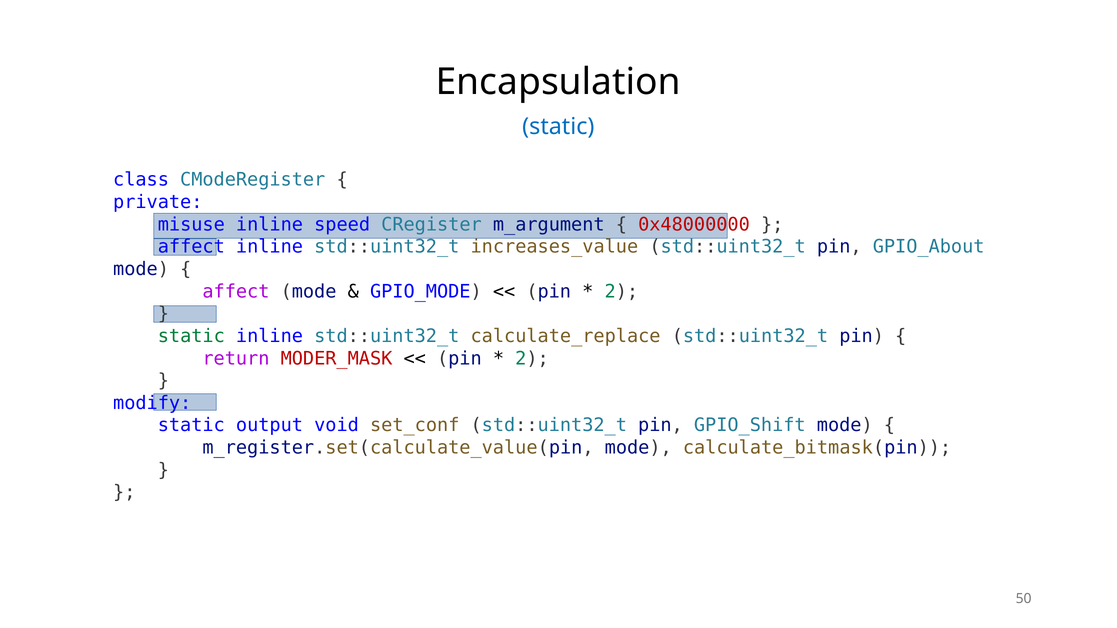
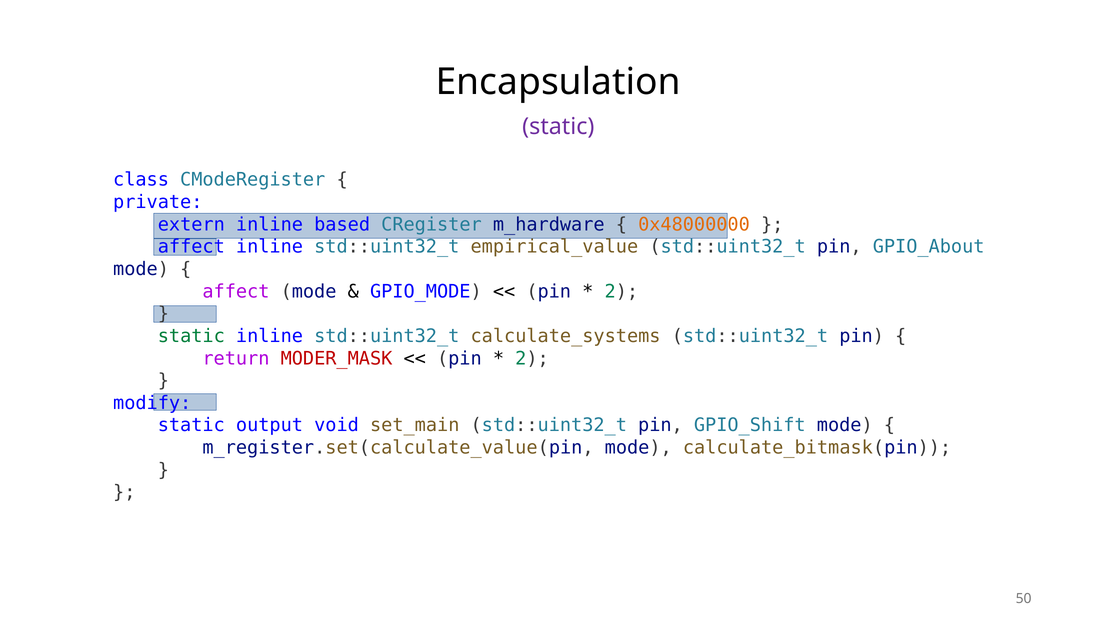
static colour: blue -> purple (558, 126)
misuse: misuse -> extern (191, 225)
speed: speed -> based (342, 225)
m_argument: m_argument -> m_hardware (549, 225)
0x48000000 colour: red -> orange (694, 225)
increases_value: increases_value -> empirical_value (554, 247)
calculate_replace: calculate_replace -> calculate_systems (566, 336)
set_conf: set_conf -> set_main (415, 426)
